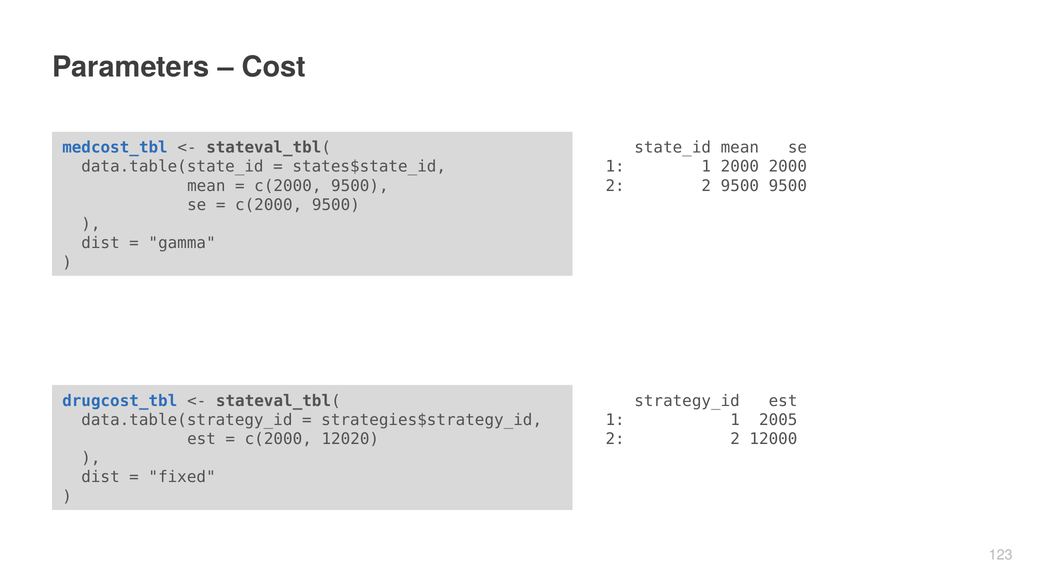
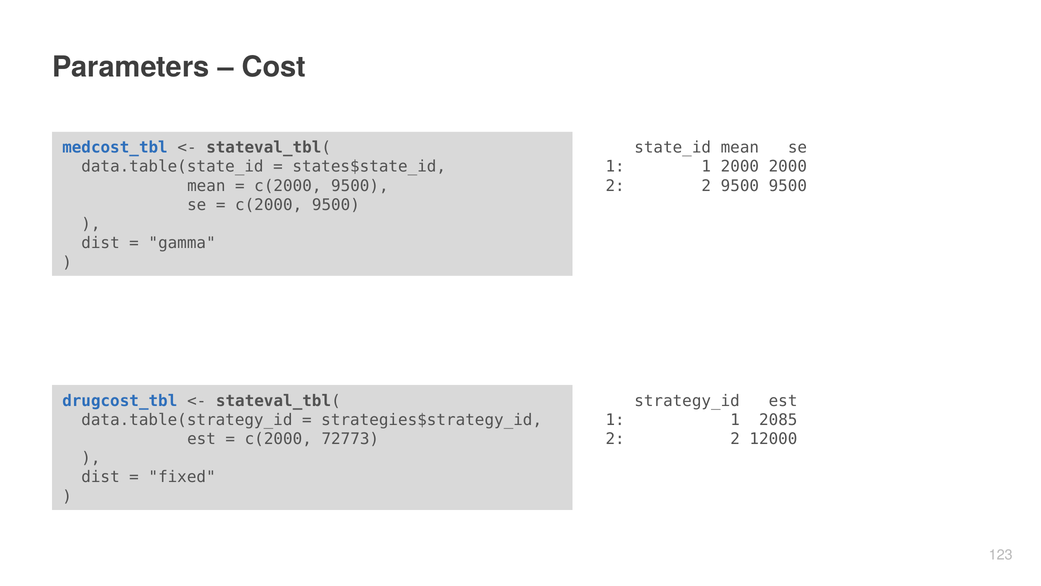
2005: 2005 -> 2085 (778, 420)
12020: 12020 -> 72773 (350, 439)
